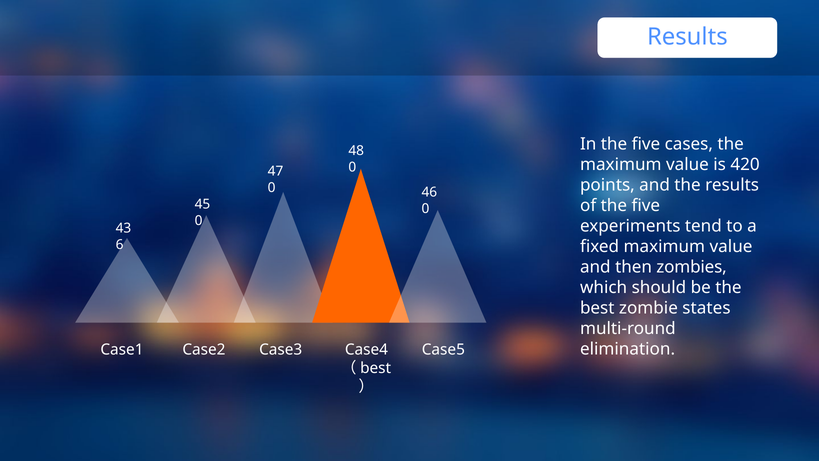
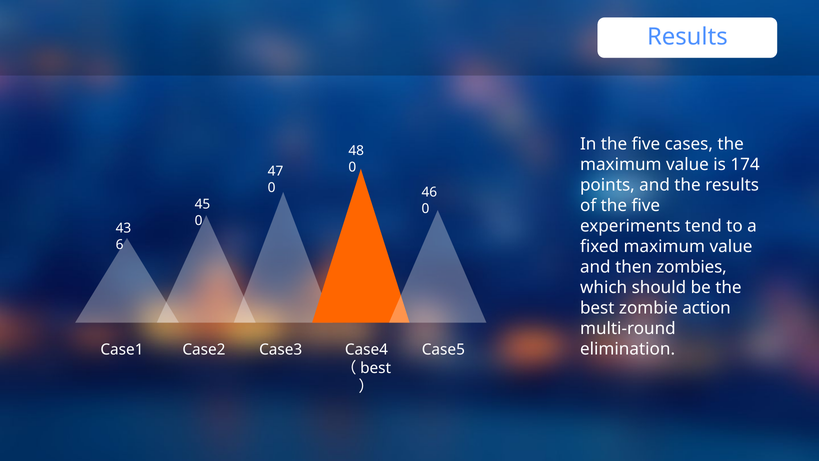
420: 420 -> 174 (745, 164)
states: states -> action (707, 308)
